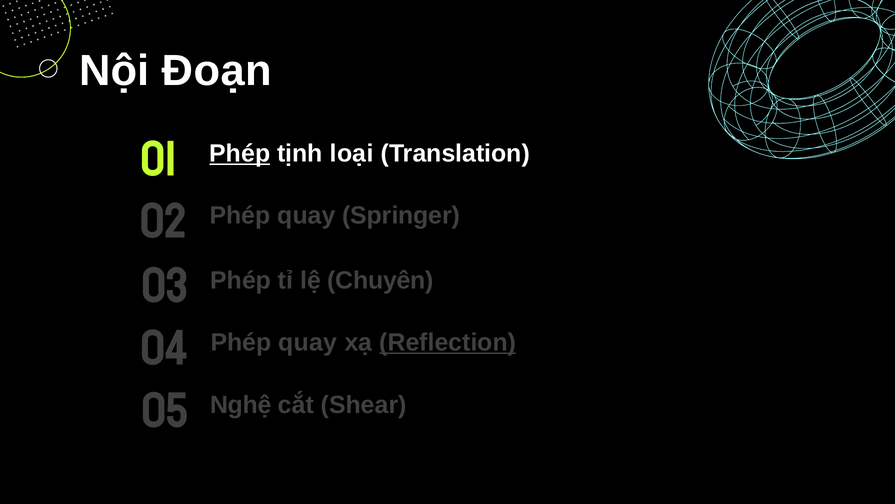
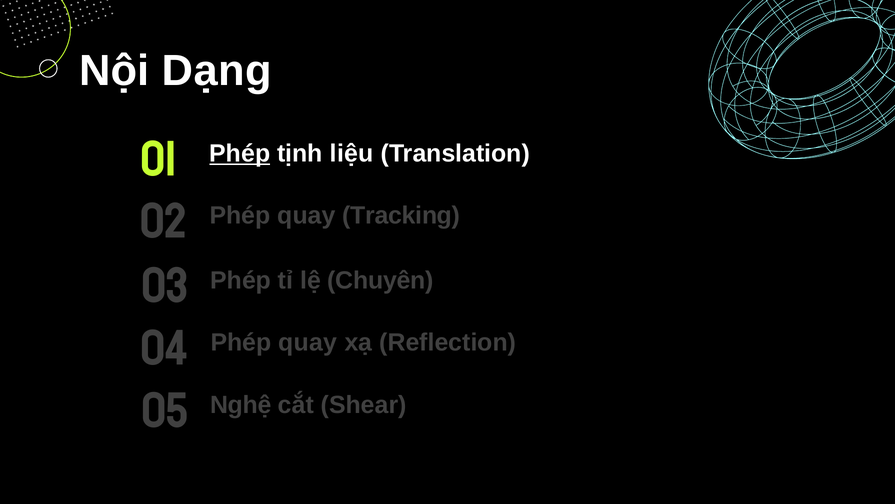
Đoạn: Đoạn -> Dạng (217, 71)
loại: loại -> liệu (352, 154)
Springer: Springer -> Tracking (401, 215)
Reflection underline: present -> none (448, 342)
